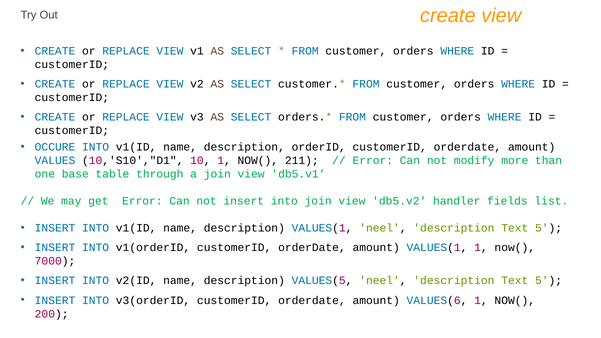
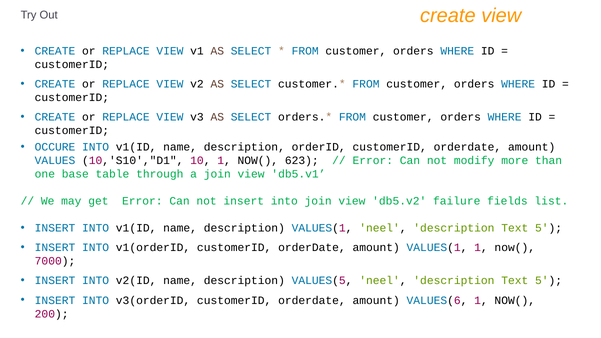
211: 211 -> 623 (302, 161)
handler: handler -> failure (457, 201)
